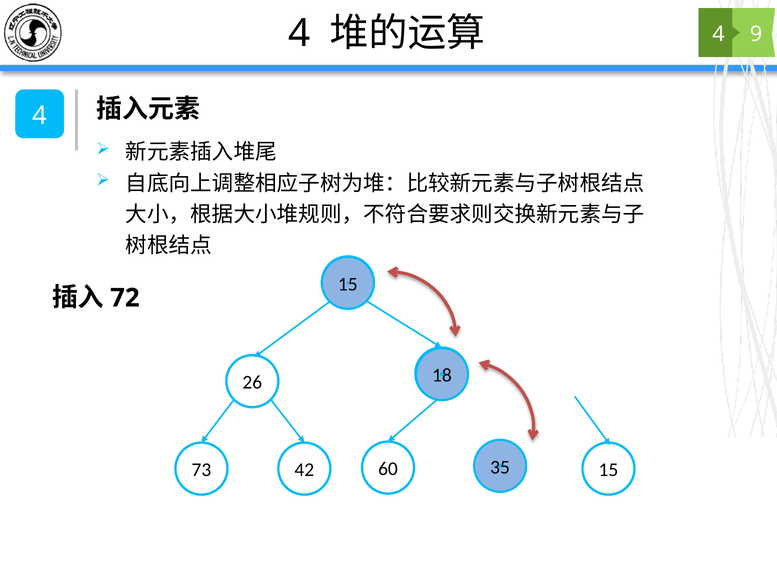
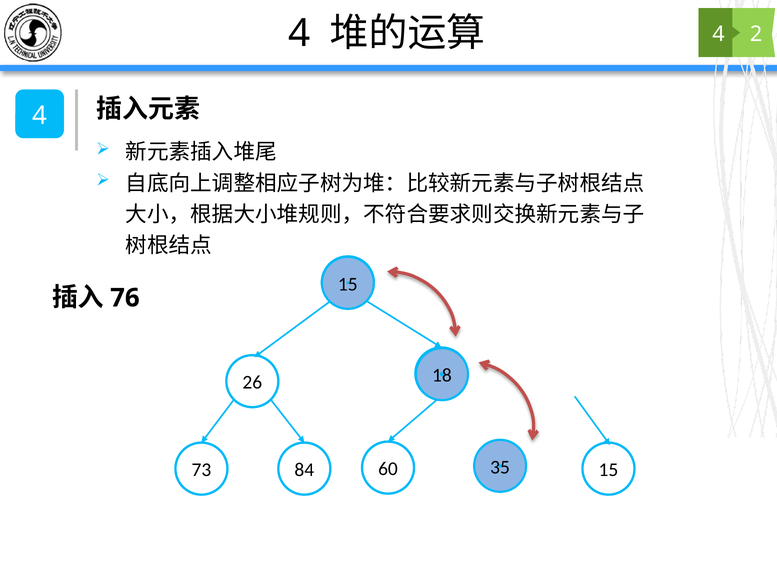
9: 9 -> 2 (756, 34)
72: 72 -> 76 (125, 298)
42: 42 -> 84 (304, 470)
